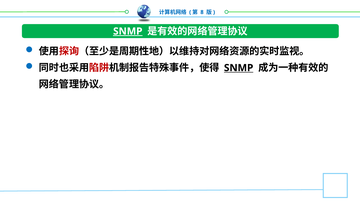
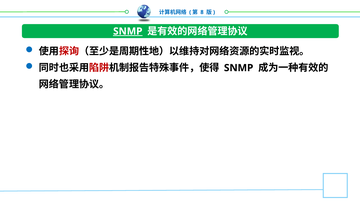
SNMP underline: present -> none (239, 68)
